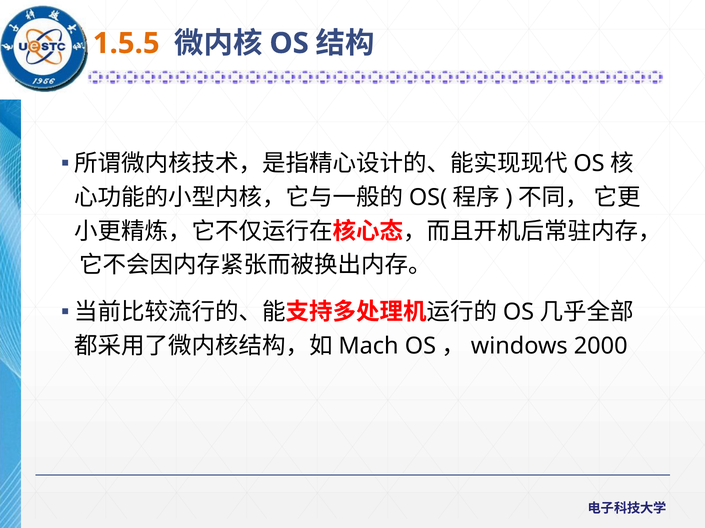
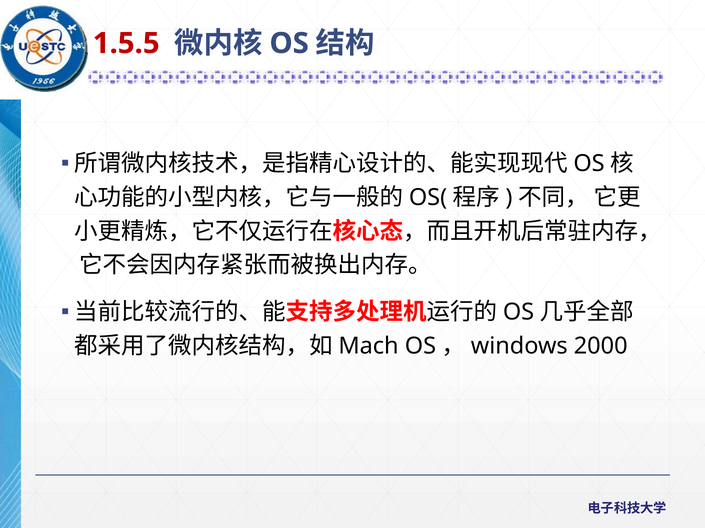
1.5.5 colour: orange -> red (126, 43)
